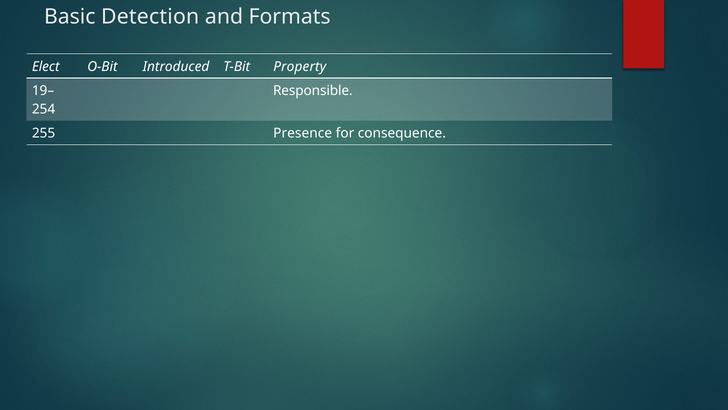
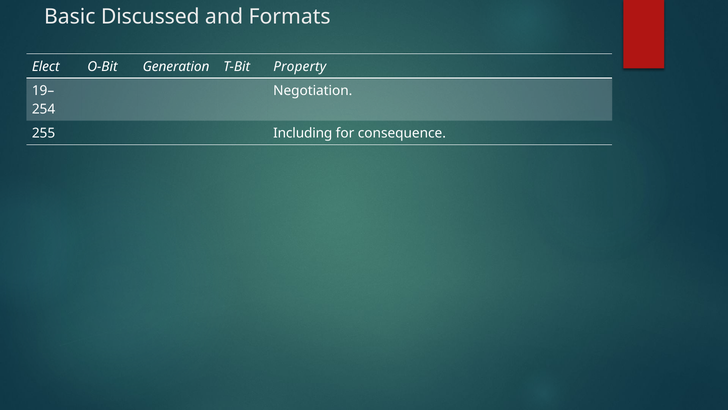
Detection: Detection -> Discussed (150, 17)
Introduced: Introduced -> Generation (176, 67)
Responsible: Responsible -> Negotiation (313, 91)
Presence: Presence -> Including (303, 133)
